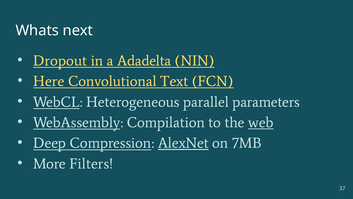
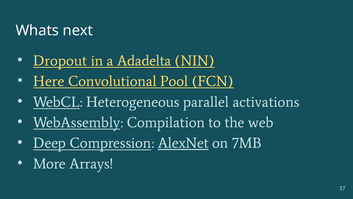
Text: Text -> Pool (174, 81)
parameters: parameters -> activations (266, 102)
web underline: present -> none (261, 122)
Filters: Filters -> Arrays (91, 163)
